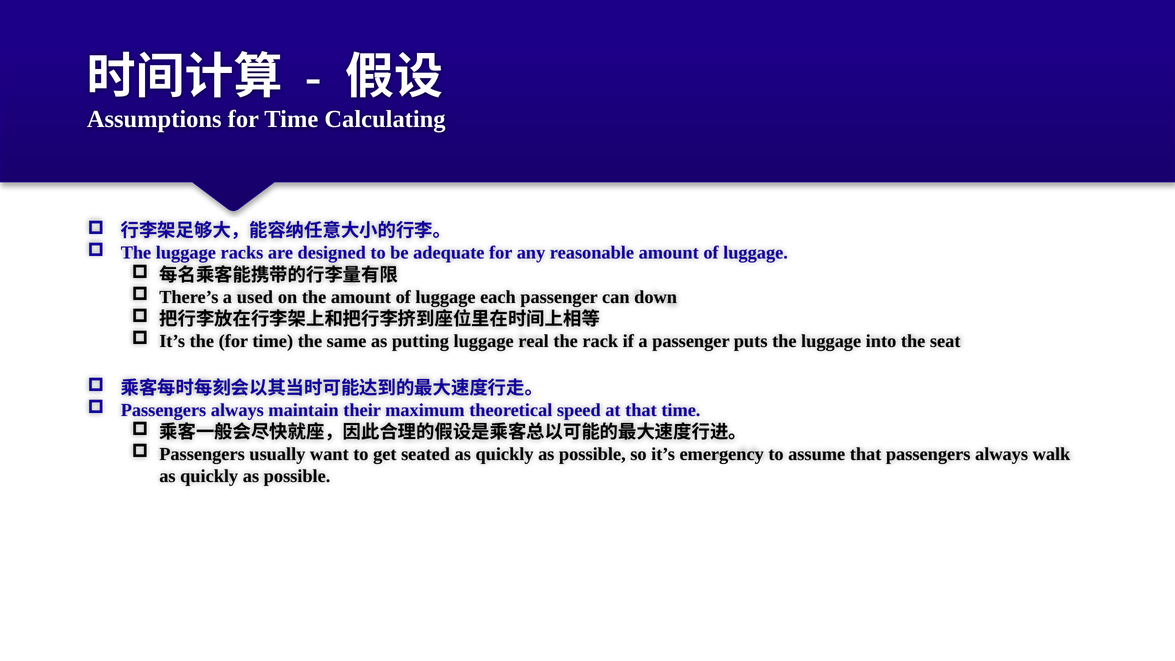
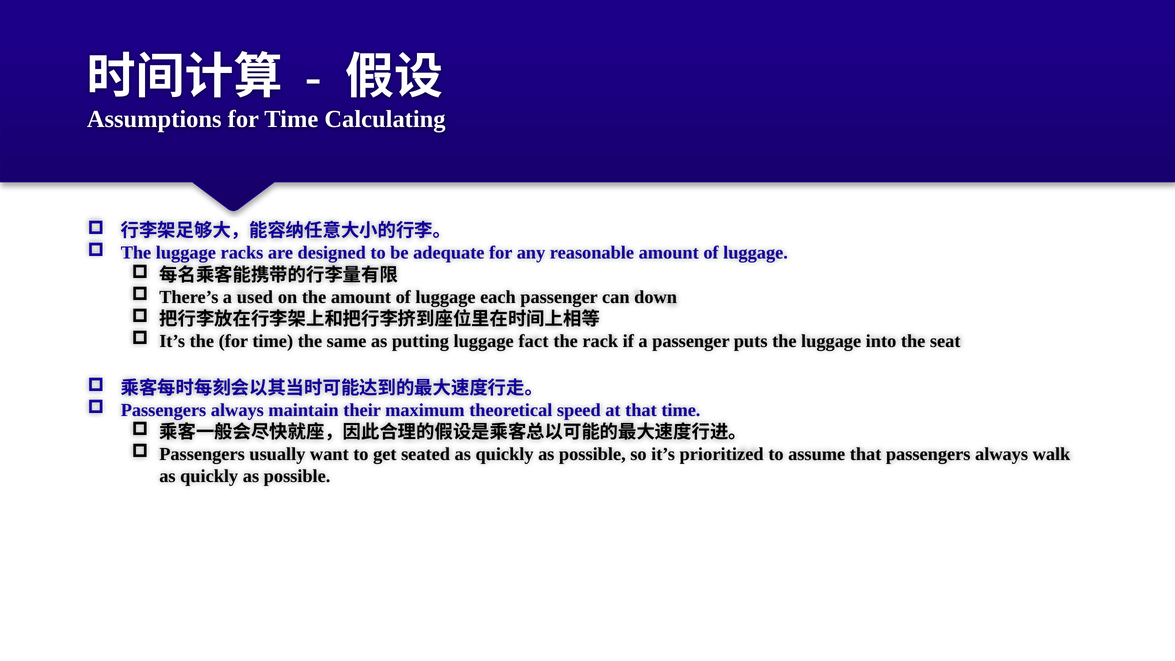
real: real -> fact (533, 341)
emergency: emergency -> prioritized (722, 454)
